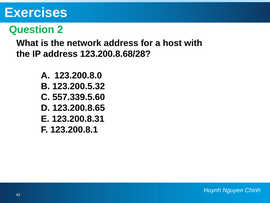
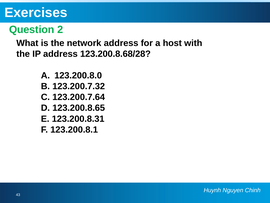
123.200.5.32: 123.200.5.32 -> 123.200.7.32 (79, 86)
557.339.5.60: 557.339.5.60 -> 123.200.7.64 (79, 97)
